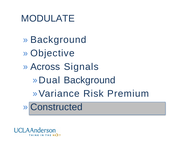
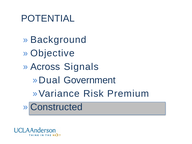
MODULATE: MODULATE -> POTENTIAL (48, 18)
Dual Background: Background -> Government (90, 80)
